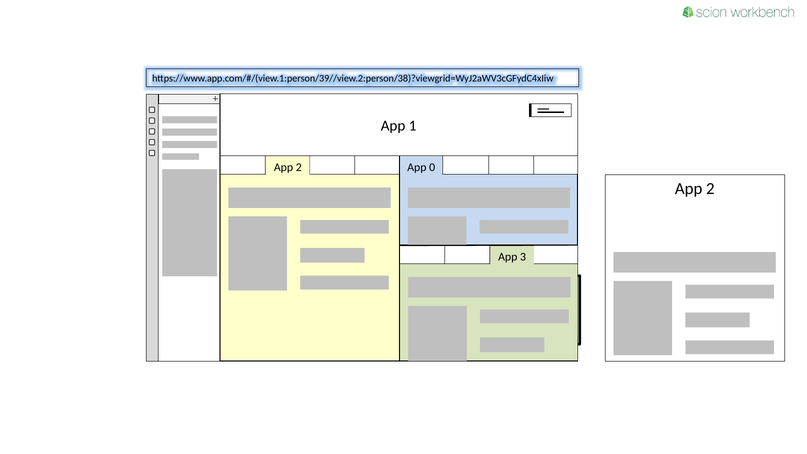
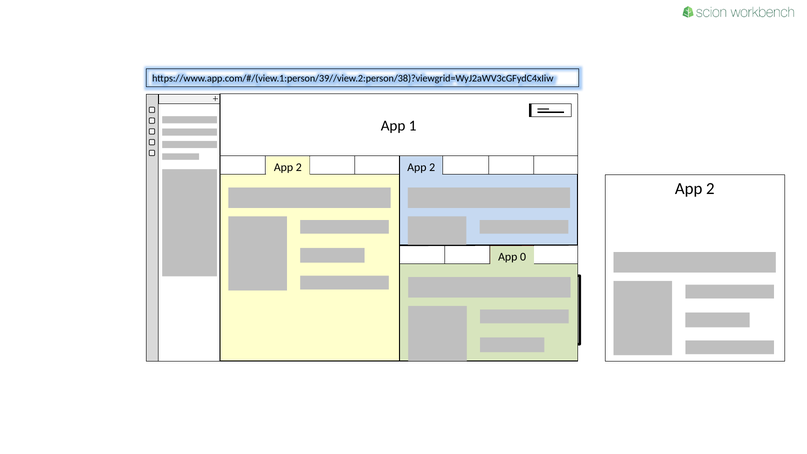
0: 0 -> 2 (432, 167)
3: 3 -> 0 (523, 257)
